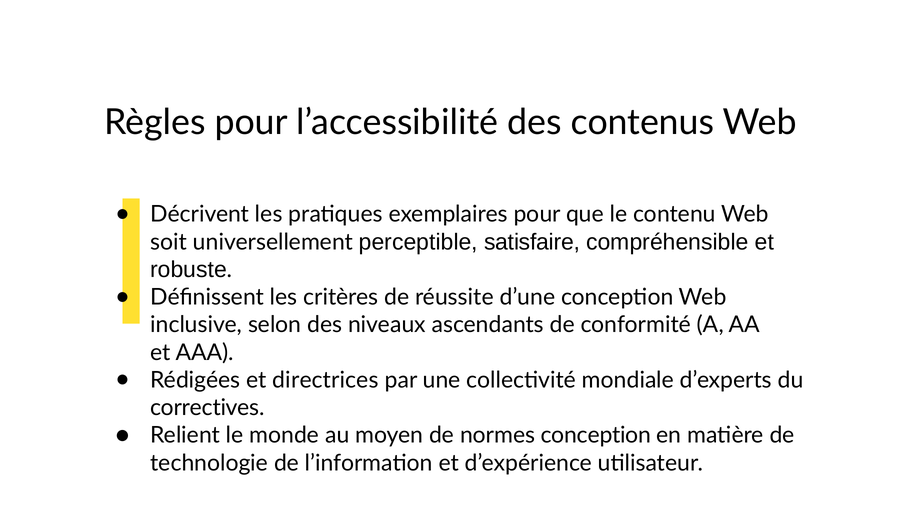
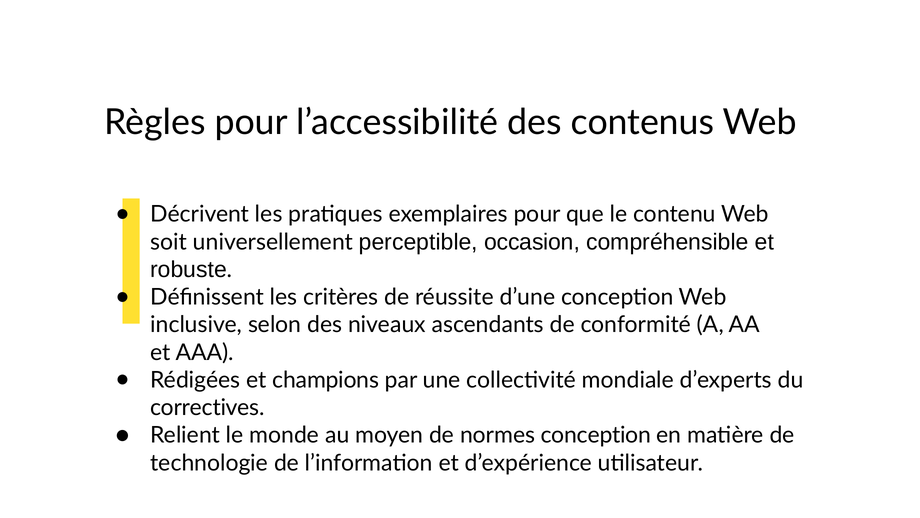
satisfaire: satisfaire -> occasion (532, 242)
directrices: directrices -> champions (326, 380)
